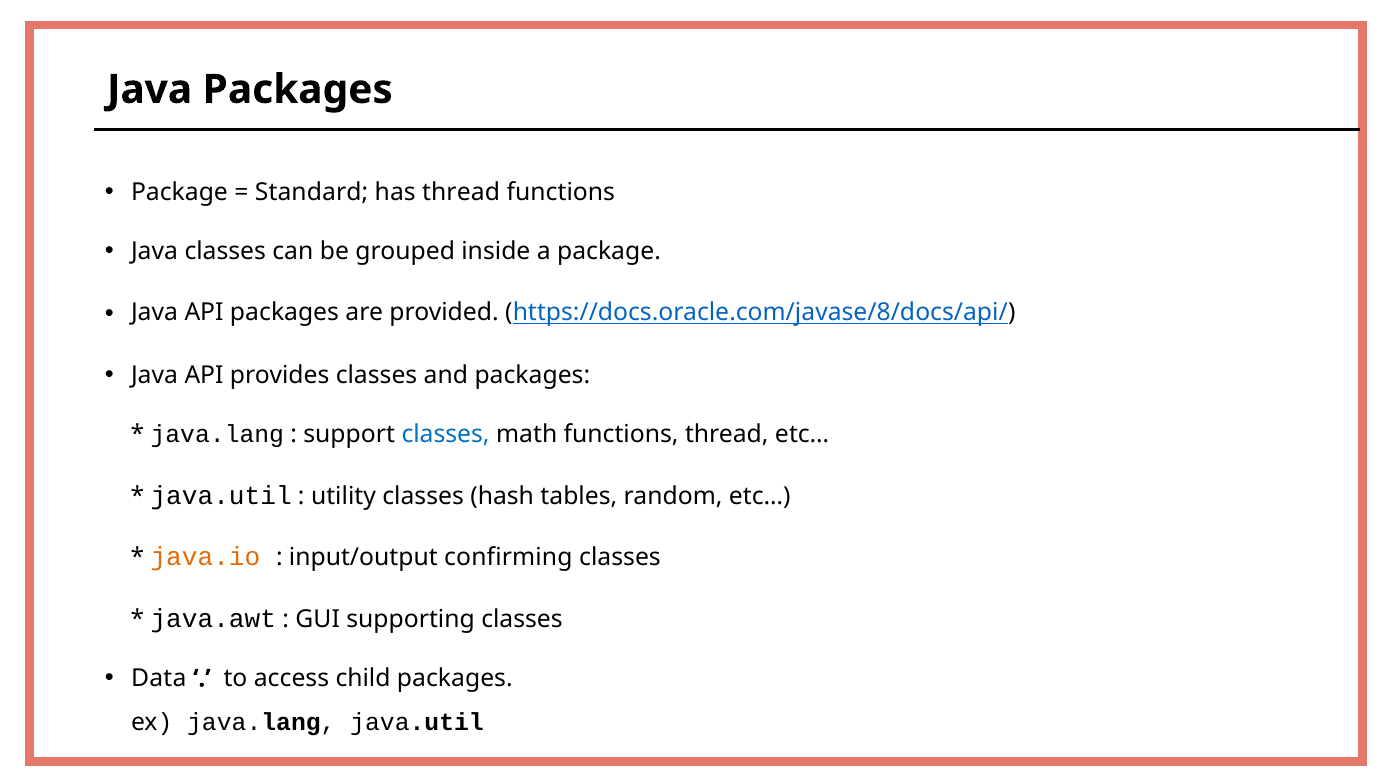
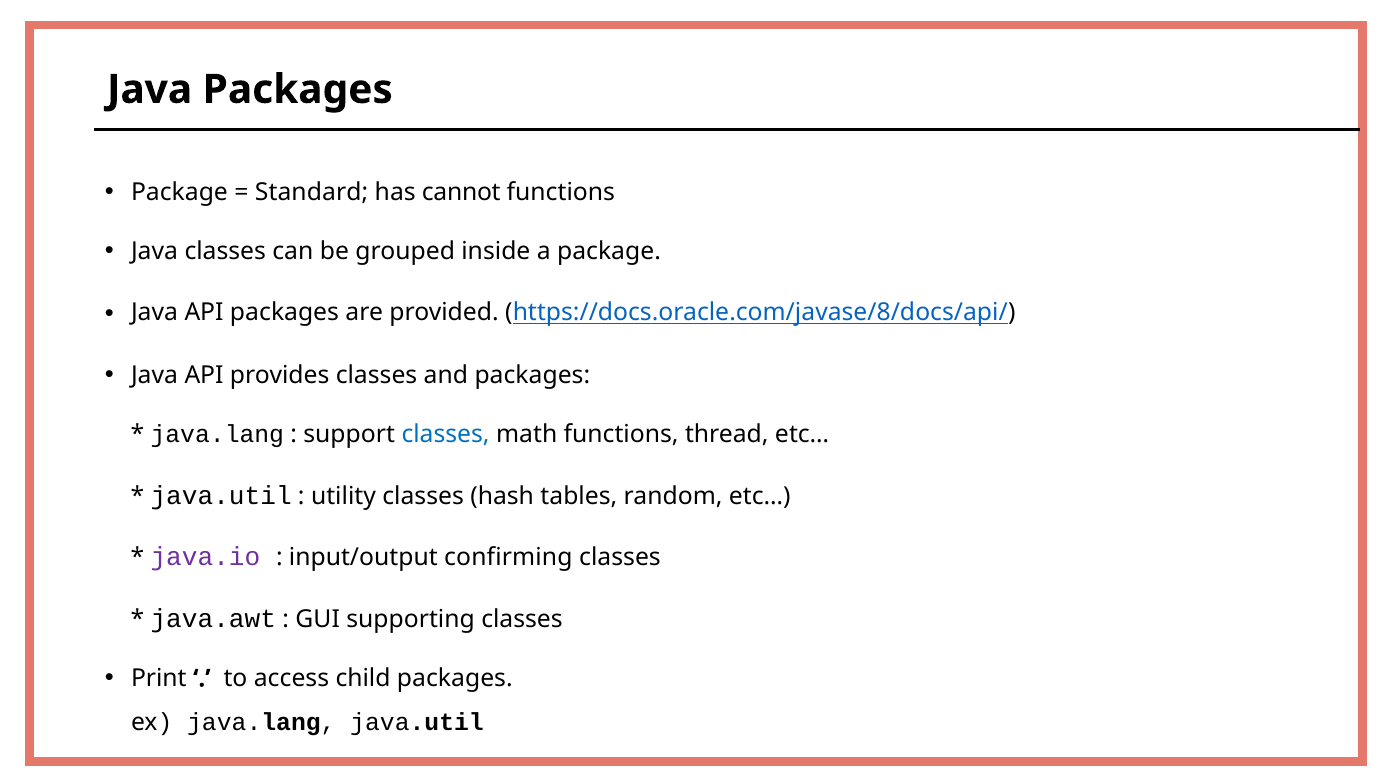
has thread: thread -> cannot (461, 193)
java.io colour: orange -> purple (205, 557)
Data: Data -> Print (159, 678)
